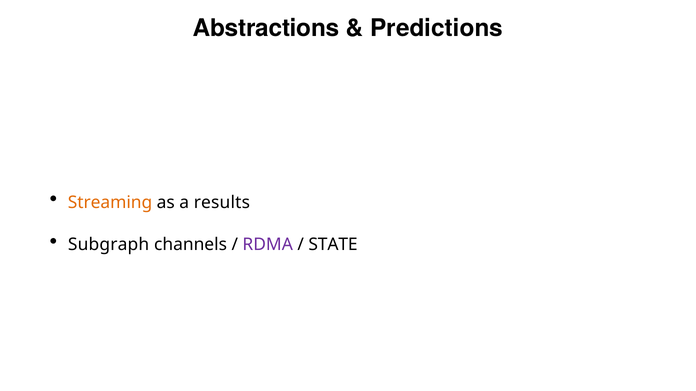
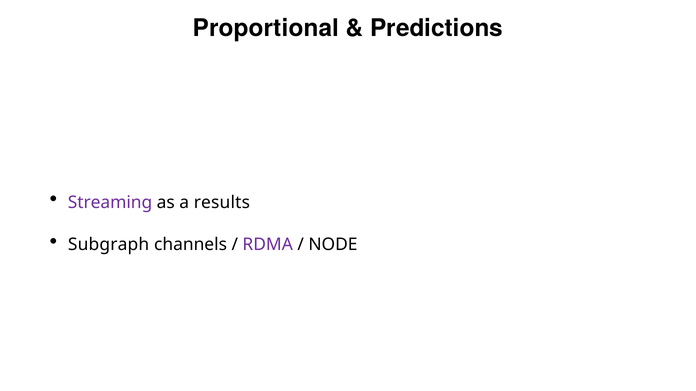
Abstractions: Abstractions -> Proportional (266, 28)
Streaming colour: orange -> purple (110, 203)
STATE: STATE -> NODE (333, 245)
